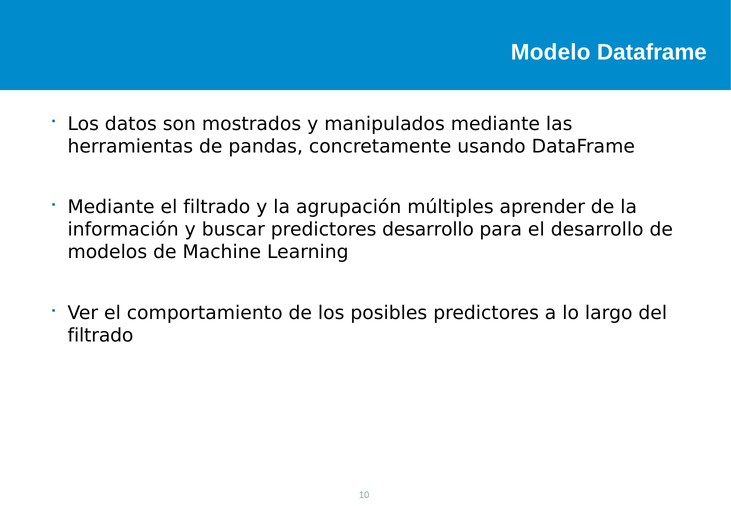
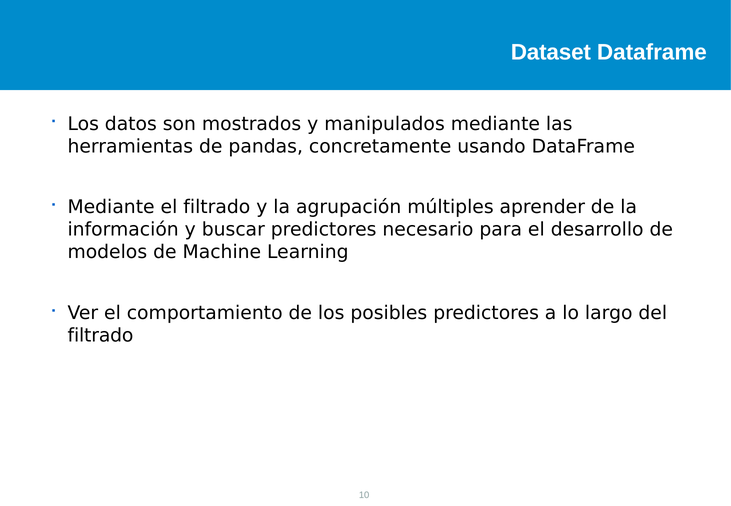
Modelo: Modelo -> Dataset (551, 52)
predictores desarrollo: desarrollo -> necesario (428, 230)
